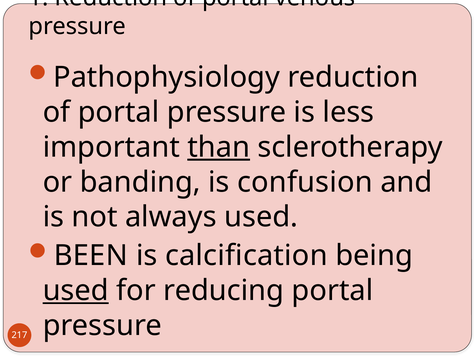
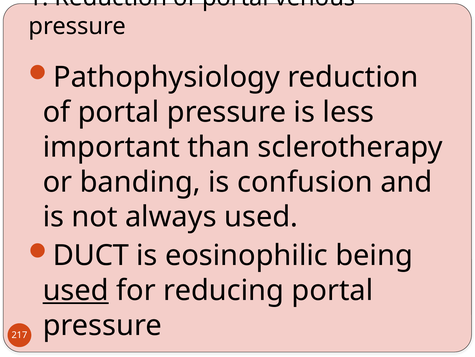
than underline: present -> none (219, 147)
BEEN: BEEN -> DUCT (91, 255)
calcification: calcification -> eosinophilic (246, 255)
